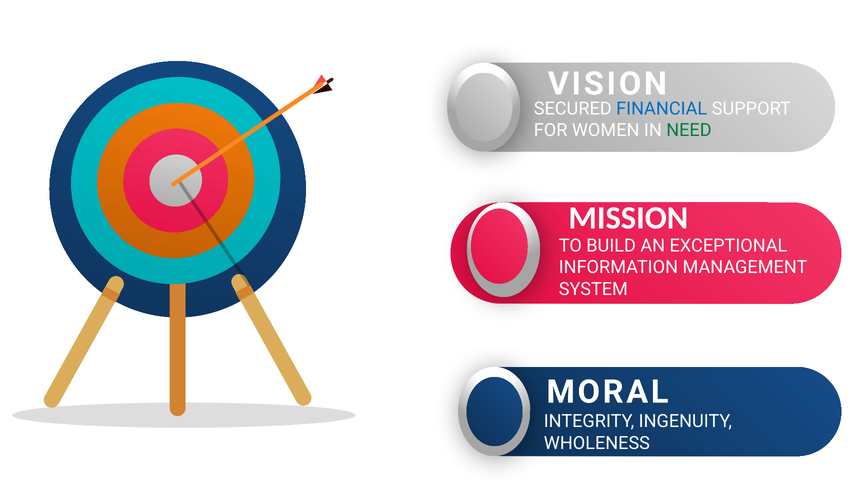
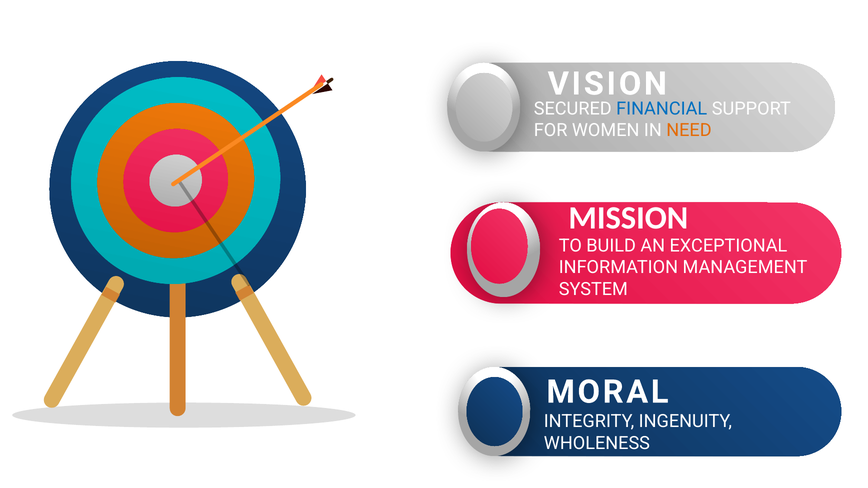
NEED colour: green -> orange (689, 130)
